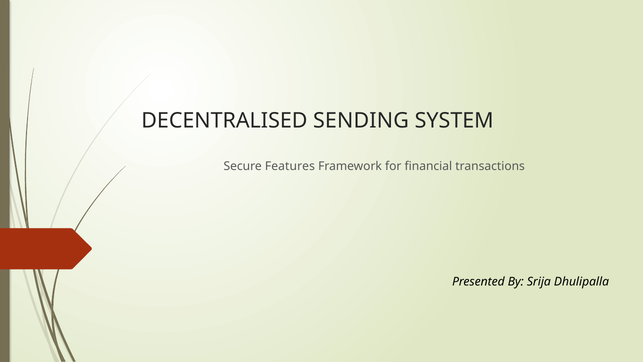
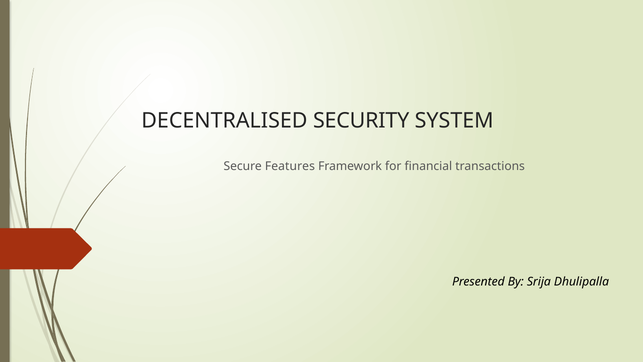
SENDING: SENDING -> SECURITY (361, 121)
